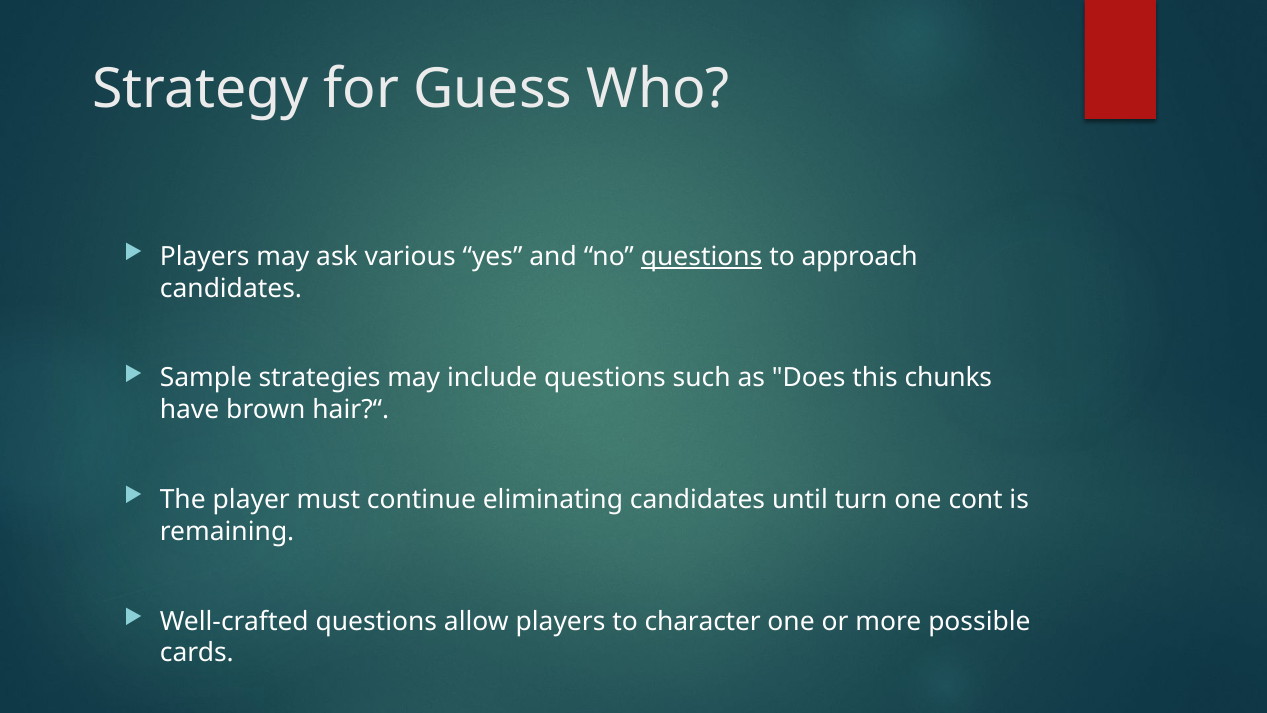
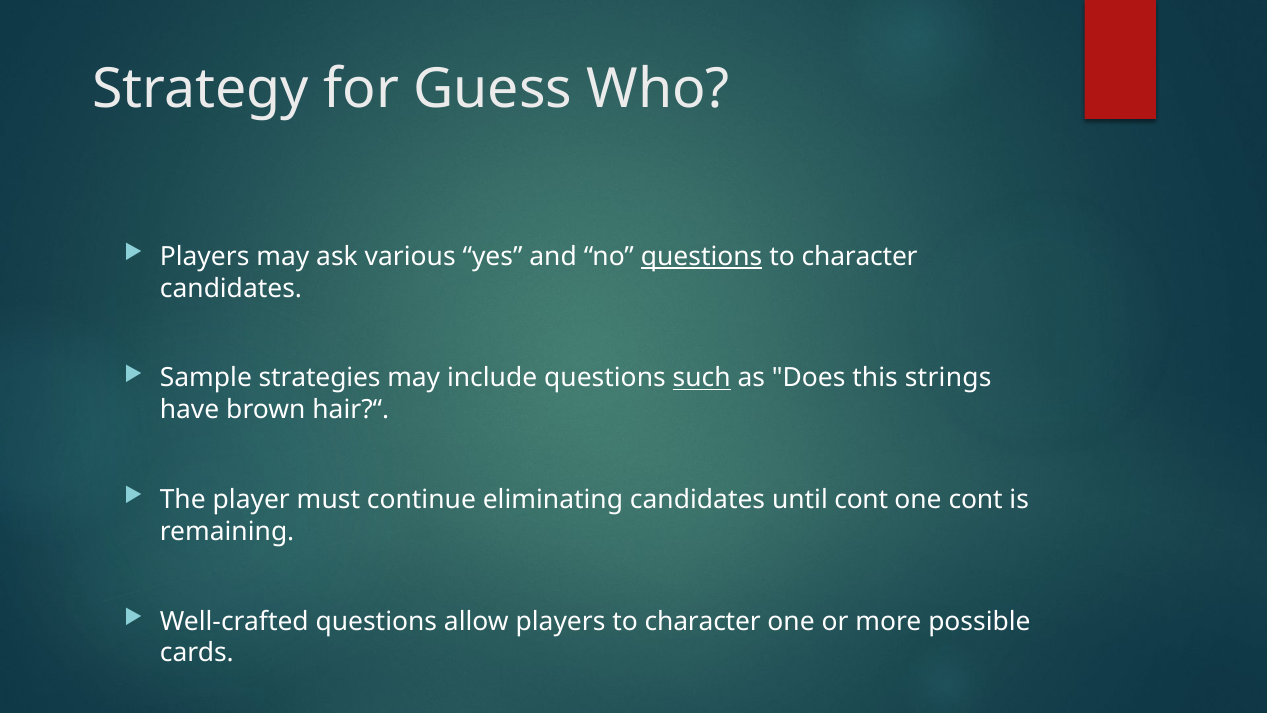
approach: approach -> character (860, 256)
such underline: none -> present (702, 378)
chunks: chunks -> strings (948, 378)
until turn: turn -> cont (861, 500)
